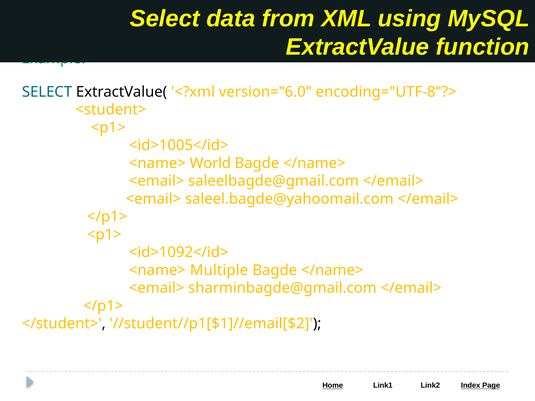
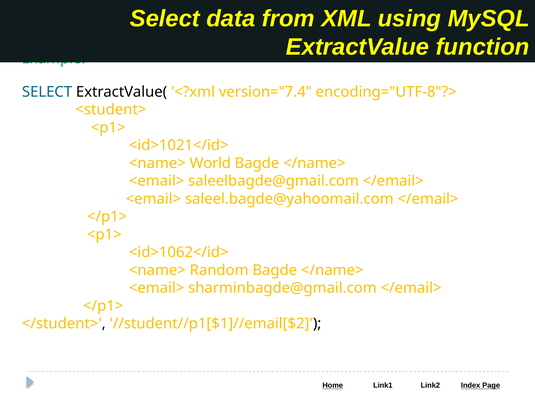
version="6.0: version="6.0 -> version="7.4 (265, 92)
<id>1005</id>: <id>1005</id> -> <id>1021</id> (179, 146)
<id>1092</id>: <id>1092</id> -> <id>1062</id> (179, 253)
Multiple: Multiple -> Random (219, 270)
